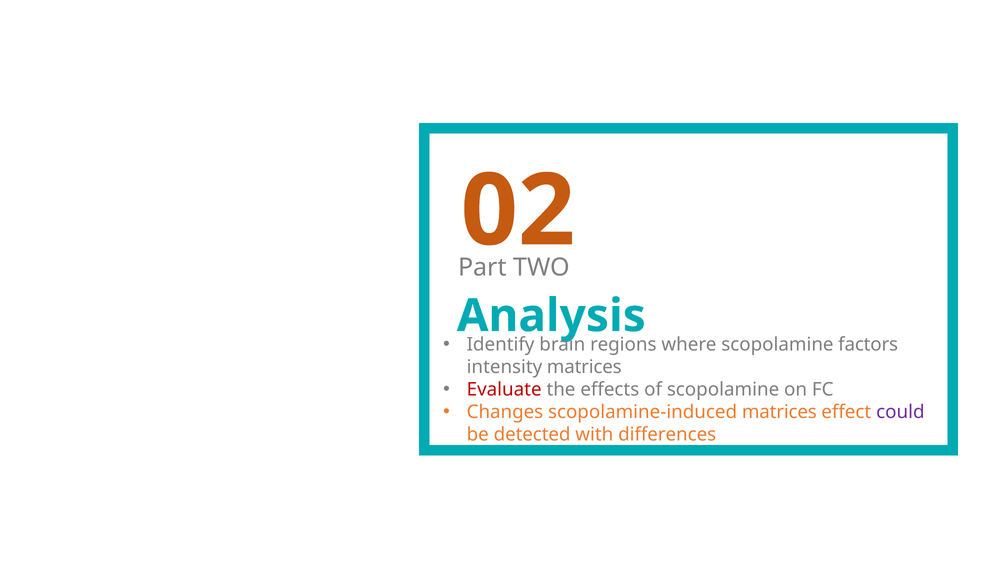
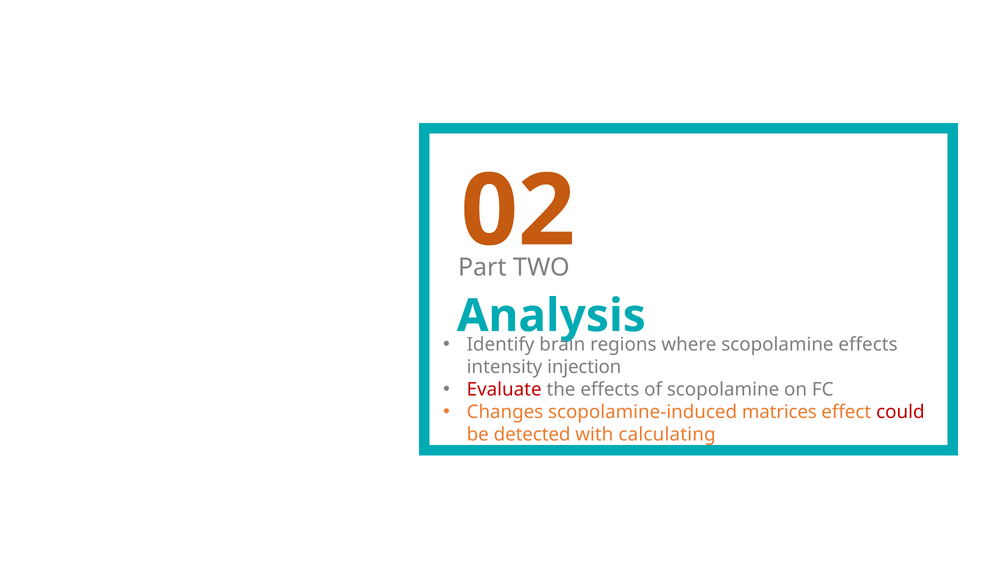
scopolamine factors: factors -> effects (868, 345)
intensity matrices: matrices -> injection (584, 367)
could colour: purple -> red (900, 412)
differences: differences -> calculating (667, 435)
